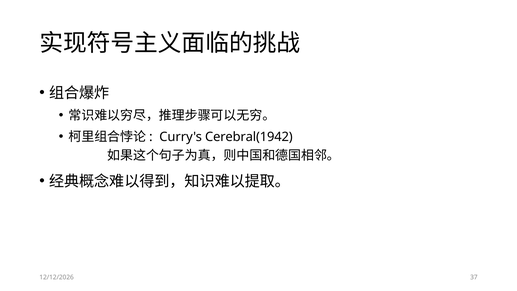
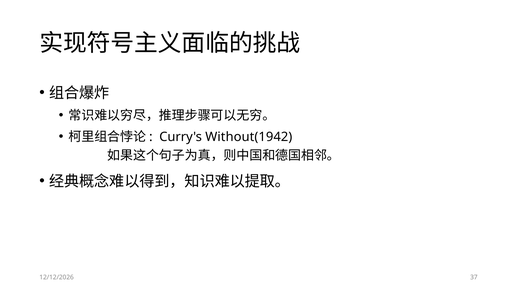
Cerebral(1942: Cerebral(1942 -> Without(1942 (249, 137)
